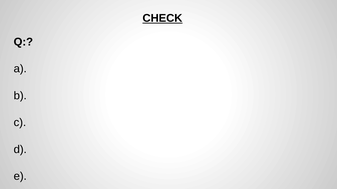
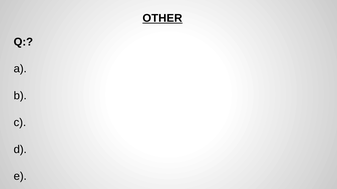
CHECK: CHECK -> OTHER (162, 18)
